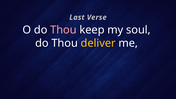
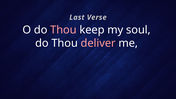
deliver colour: yellow -> pink (98, 43)
